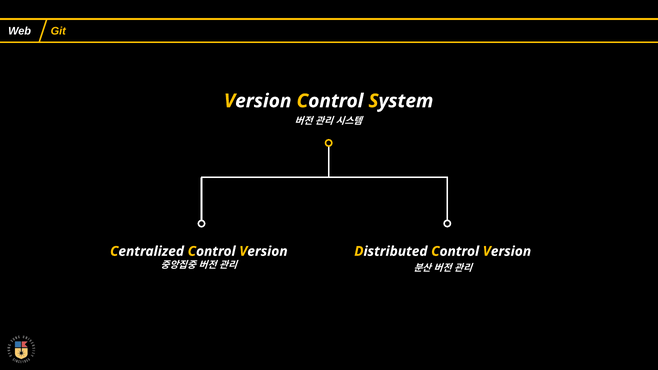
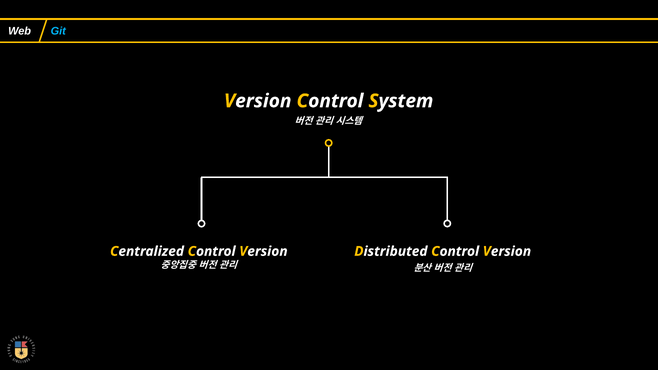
Git colour: yellow -> light blue (58, 31)
